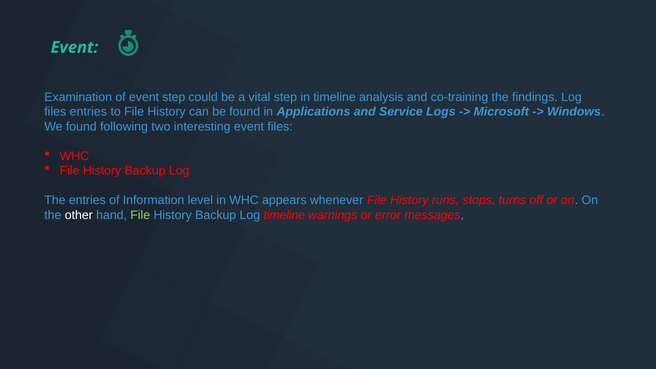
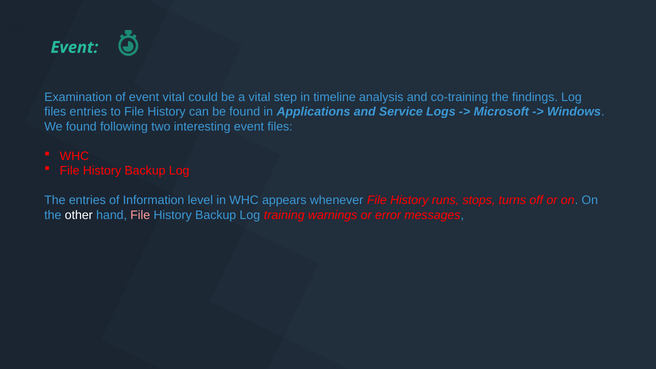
event step: step -> vital (174, 97)
File colour: light green -> pink (140, 215)
Log timeline: timeline -> training (284, 215)
